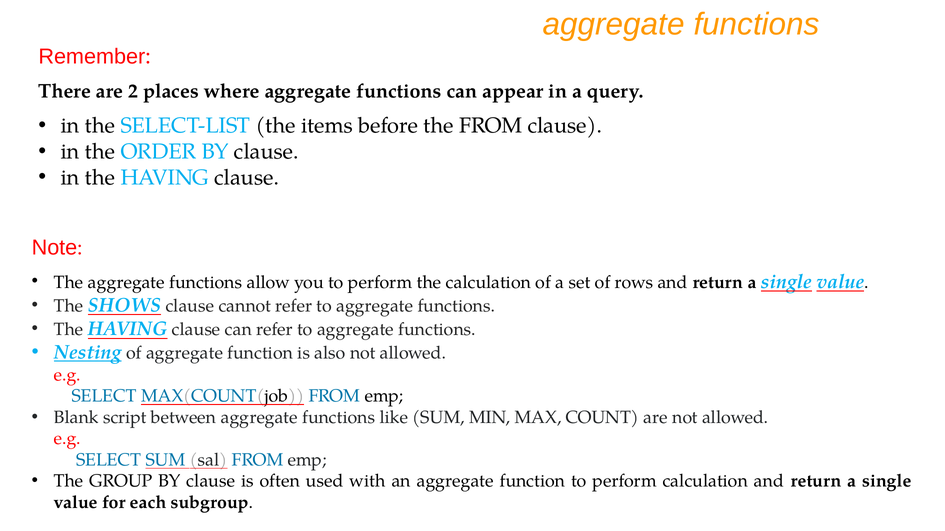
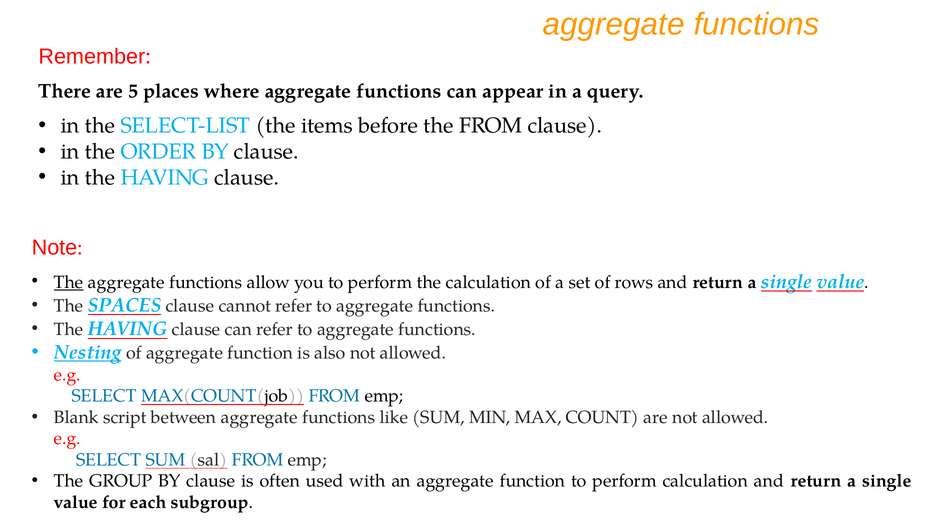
2: 2 -> 5 (133, 91)
The underline: none -> present (69, 283)
SHOWS: SHOWS -> SPACES (125, 306)
